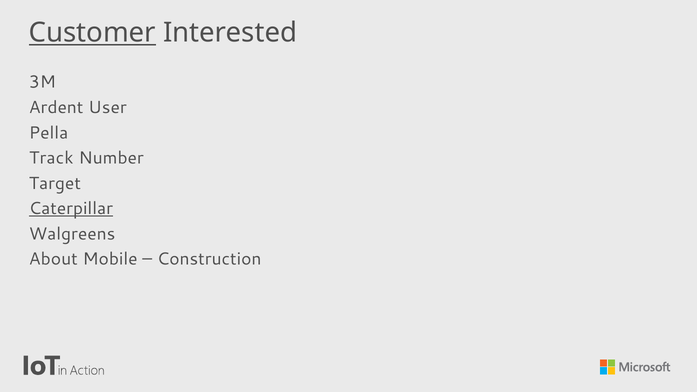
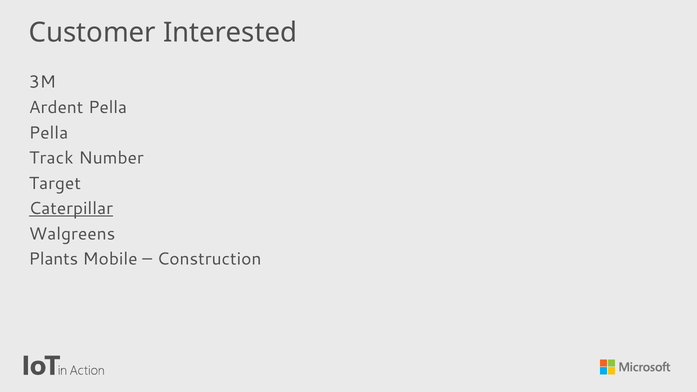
Customer underline: present -> none (92, 33)
Ardent User: User -> Pella (108, 108)
About: About -> Plants (53, 259)
